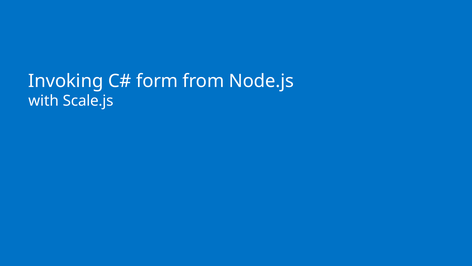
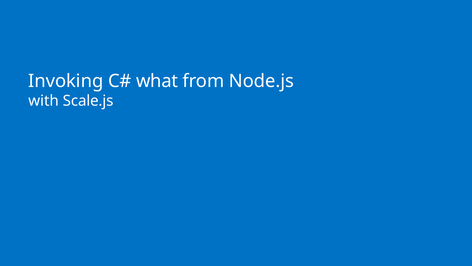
form: form -> what (157, 81)
